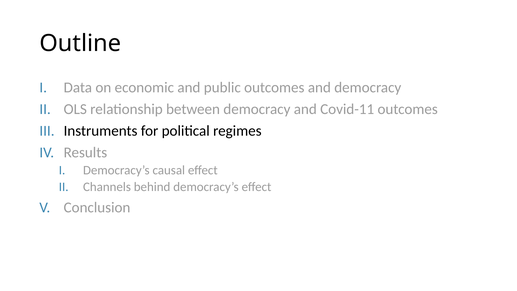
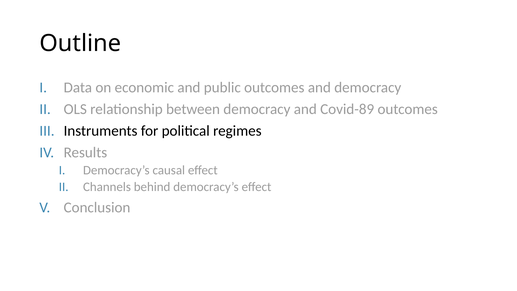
Covid-11: Covid-11 -> Covid-89 (347, 109)
